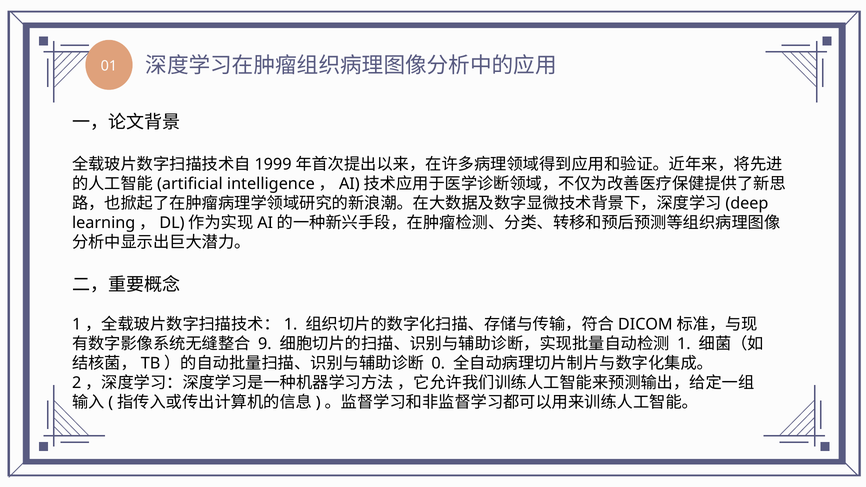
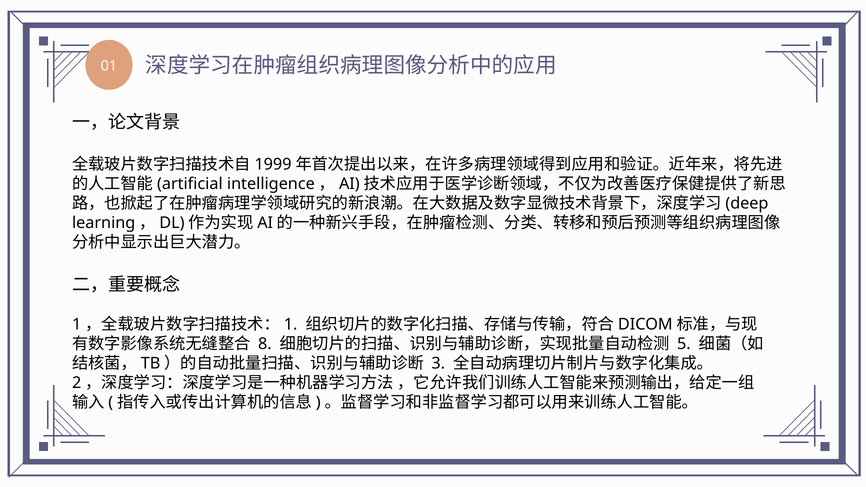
9: 9 -> 8 (265, 344)
1: 1 -> 5 (684, 344)
0: 0 -> 3 (438, 364)
